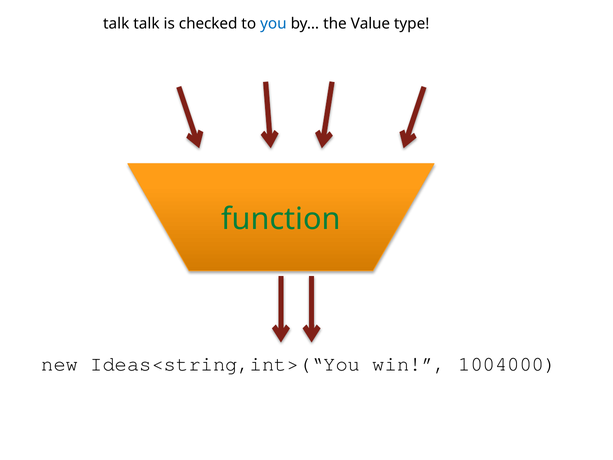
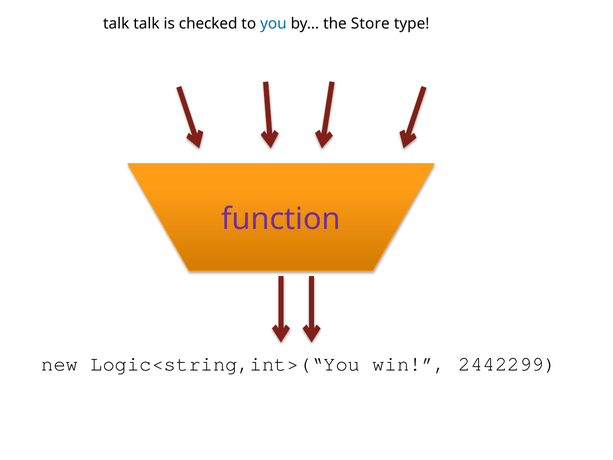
Value: Value -> Store (370, 23)
function colour: green -> purple (281, 219)
Ideas<string,int>(“You: Ideas<string,int>(“You -> Logic<string,int>(“You (225, 364)
1004000: 1004000 -> 2442299 (507, 364)
